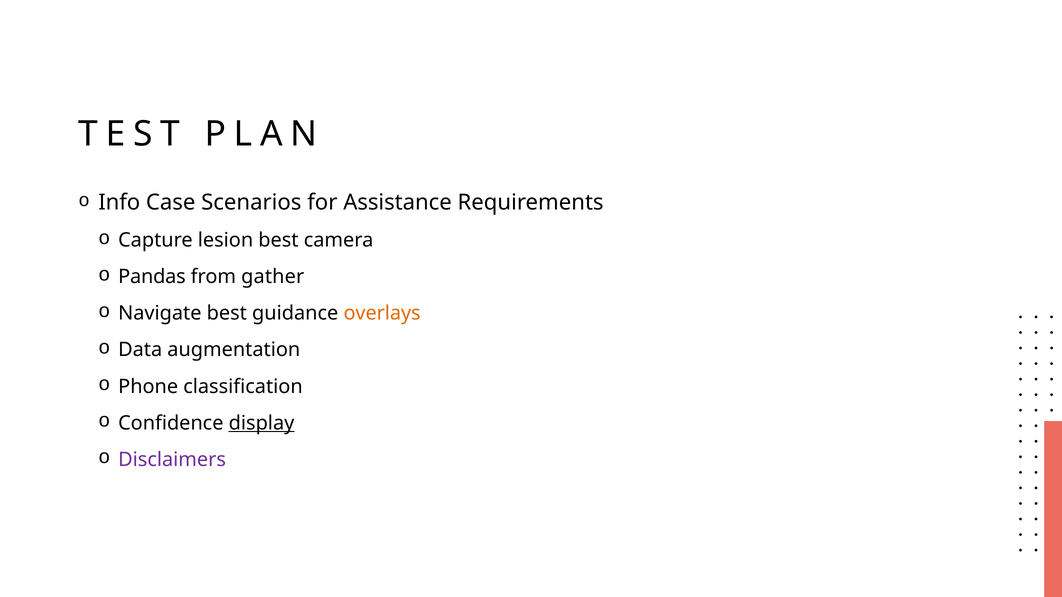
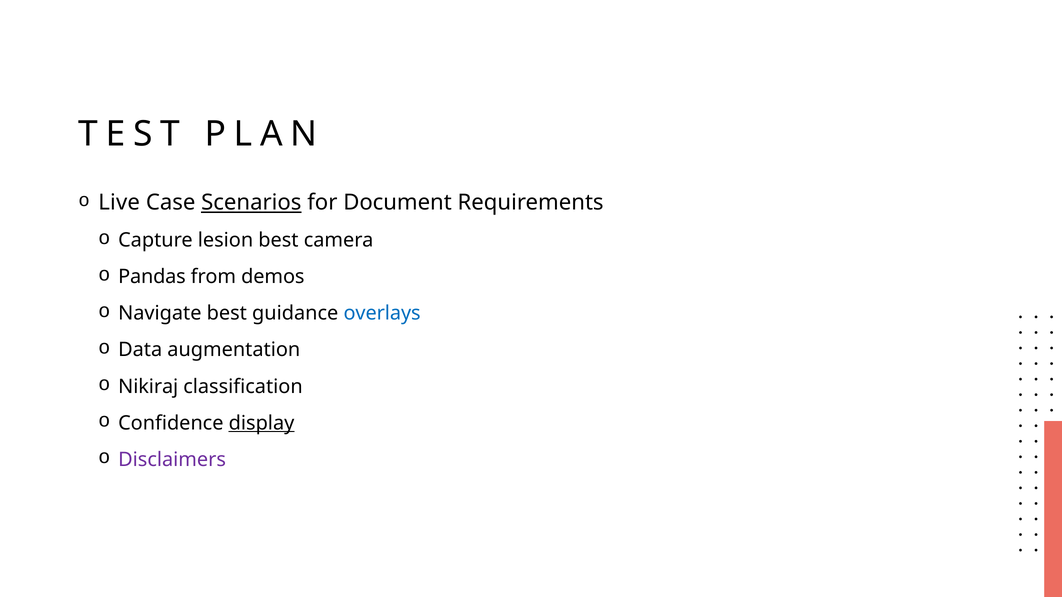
Info: Info -> Live (119, 203)
Scenarios underline: none -> present (251, 203)
Assistance: Assistance -> Document (398, 203)
gather: gather -> demos (273, 277)
overlays colour: orange -> blue (382, 314)
Phone: Phone -> Nikiraj (148, 387)
